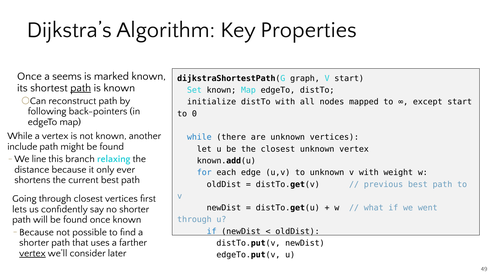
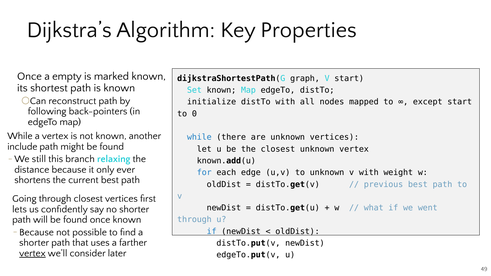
seems: seems -> empty (67, 76)
path underline: present -> none (81, 88)
line: line -> still (39, 159)
